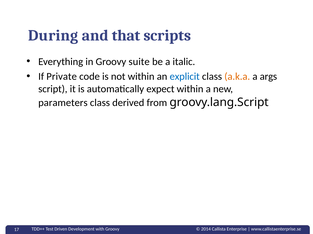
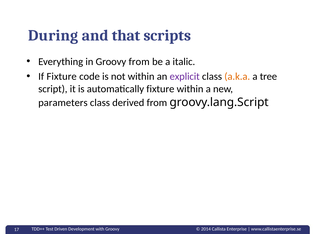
Groovy suite: suite -> from (139, 62)
If Private: Private -> Fixture (62, 77)
explicit colour: blue -> purple (185, 77)
args: args -> tree (268, 77)
automatically expect: expect -> fixture (160, 89)
